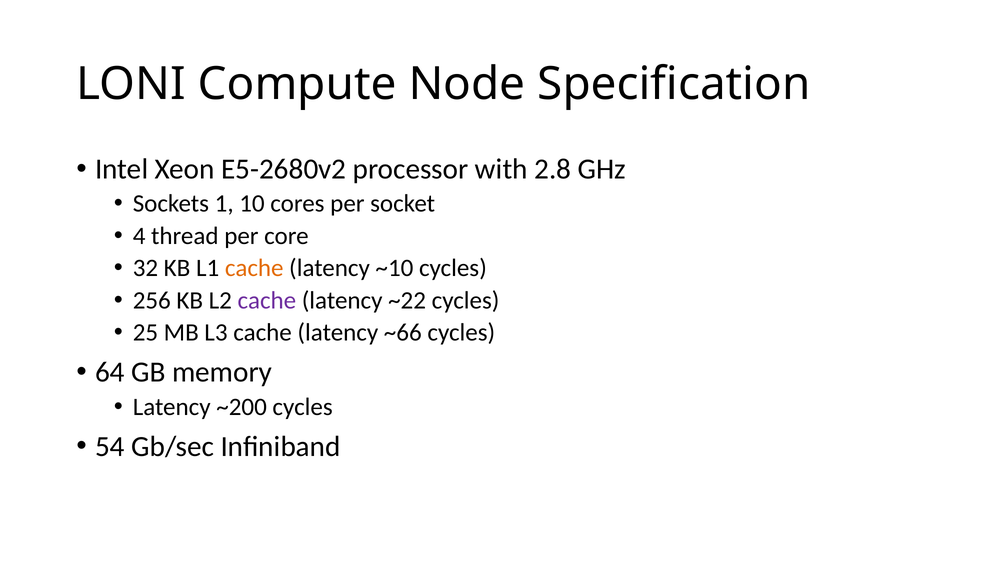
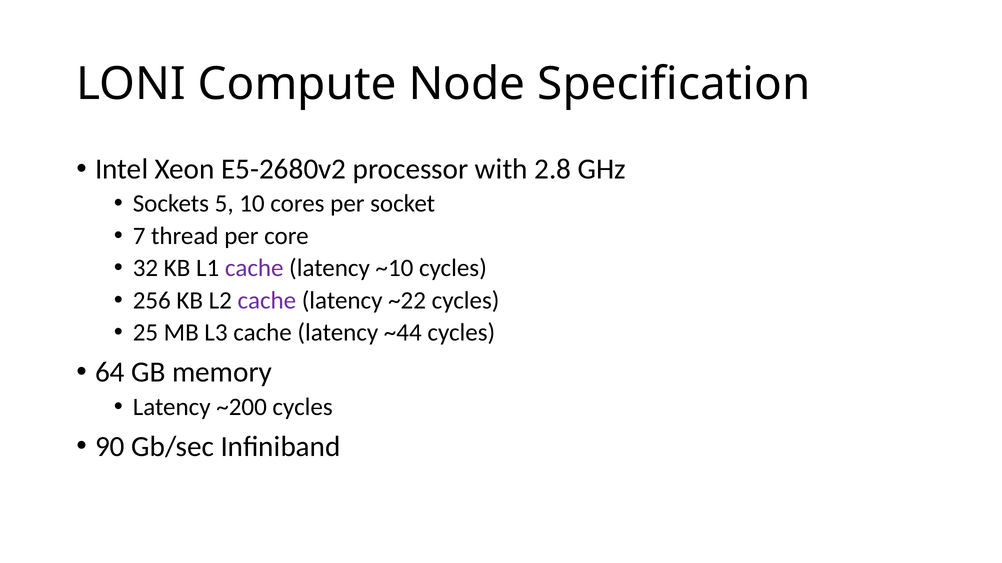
1: 1 -> 5 (224, 204)
4: 4 -> 7 (139, 236)
cache colour: orange -> purple (254, 268)
~66: ~66 -> ~44 (403, 333)
54: 54 -> 90 (110, 447)
